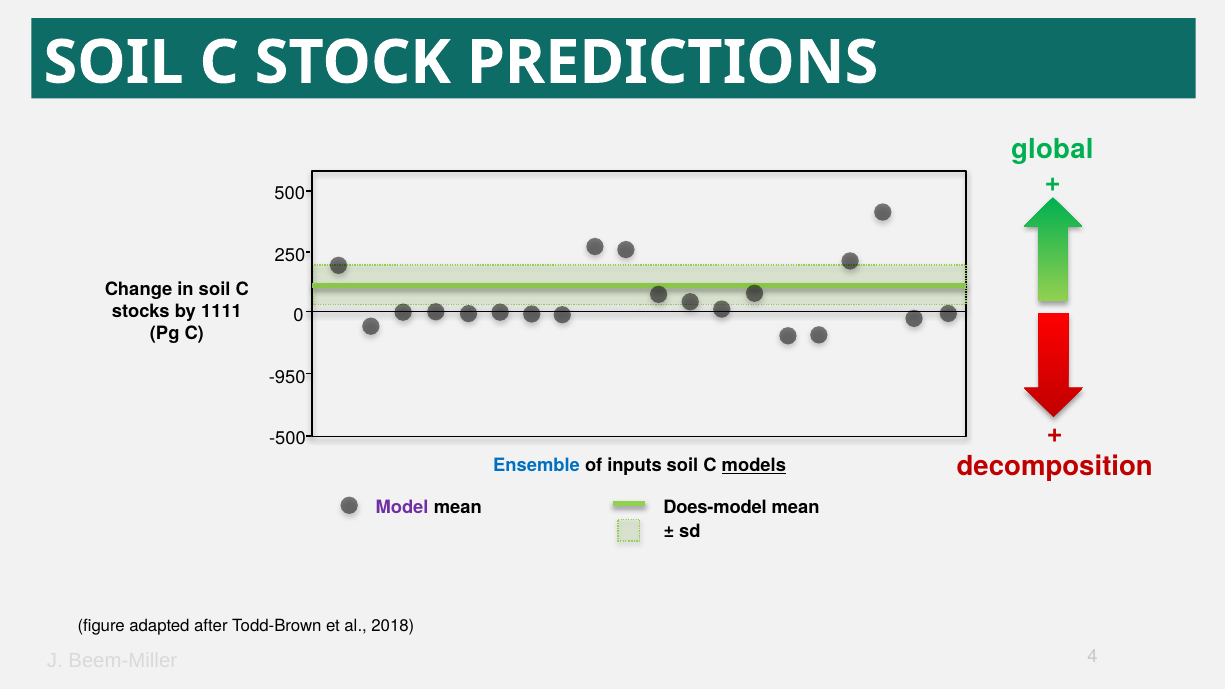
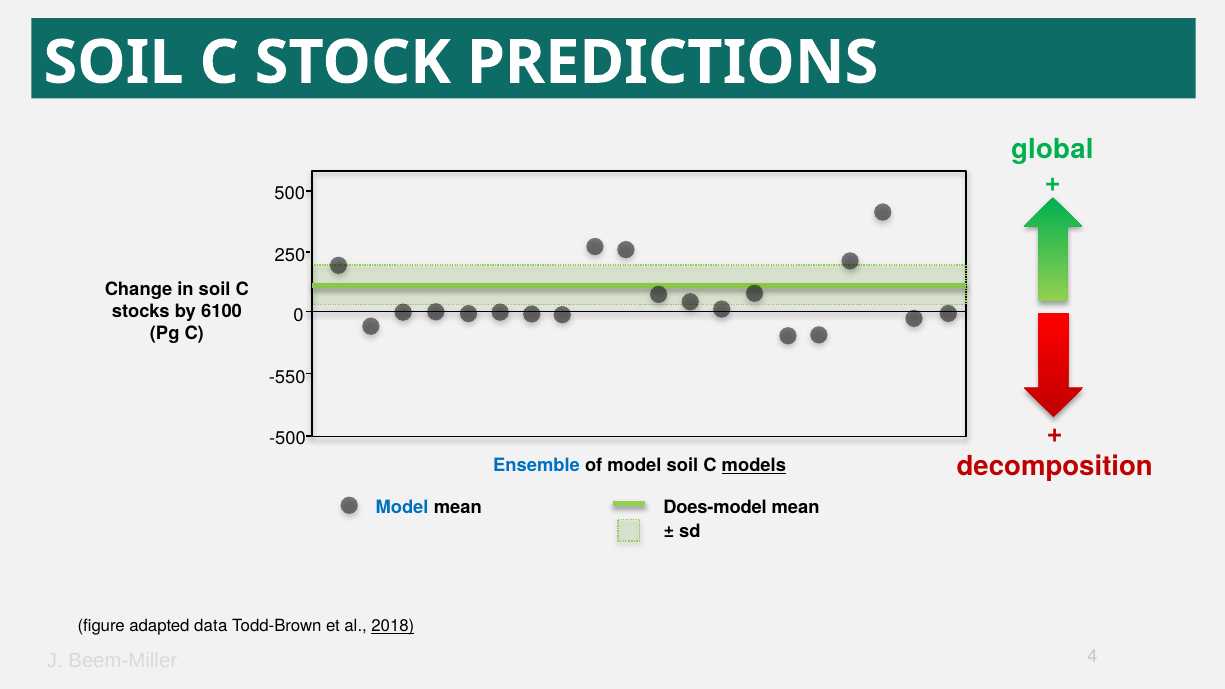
1111: 1111 -> 6100 (222, 311)
-950: -950 -> -550 (287, 378)
of inputs: inputs -> model (635, 466)
Model colour: purple -> blue (402, 507)
after: after -> data (211, 626)
2018 underline: none -> present (393, 626)
